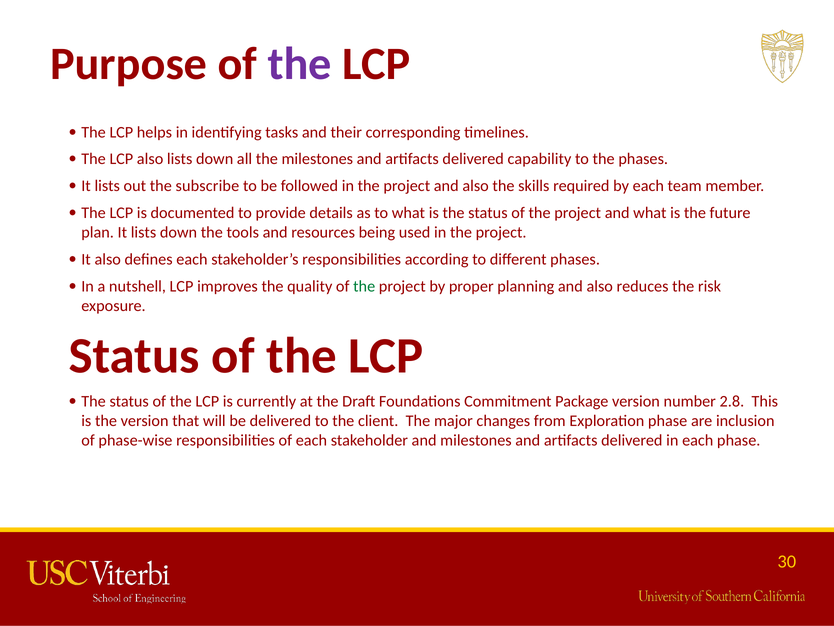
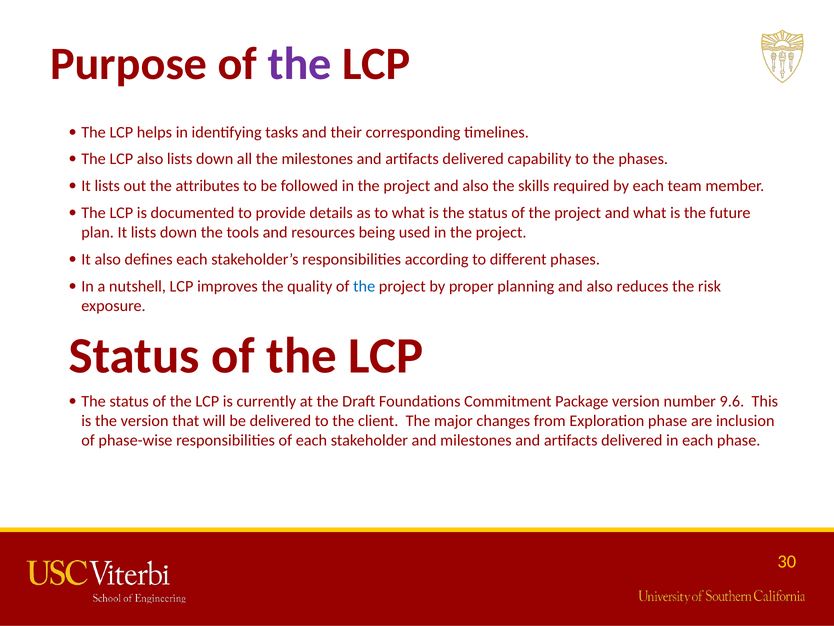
subscribe: subscribe -> attributes (207, 186)
the colour: green -> blue (364, 286)
2.8: 2.8 -> 9.6 (732, 401)
